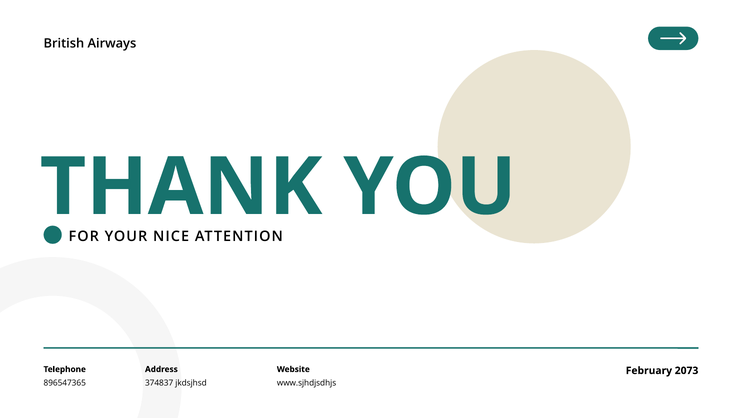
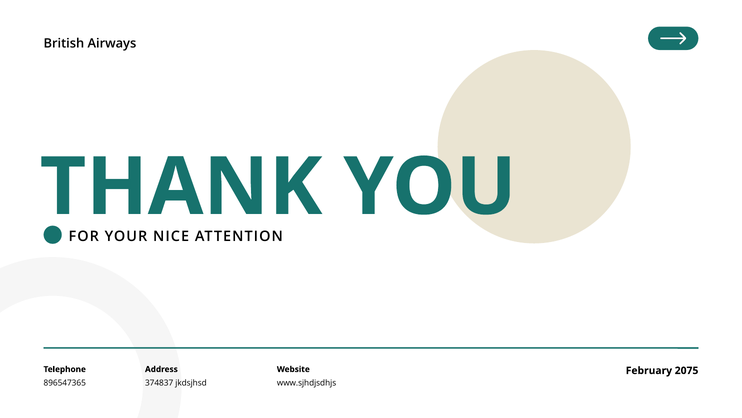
2073: 2073 -> 2075 (687, 370)
